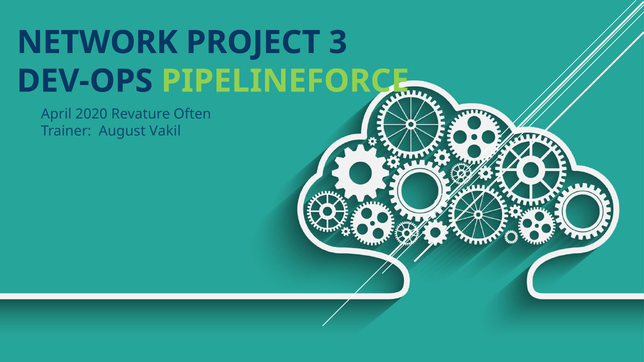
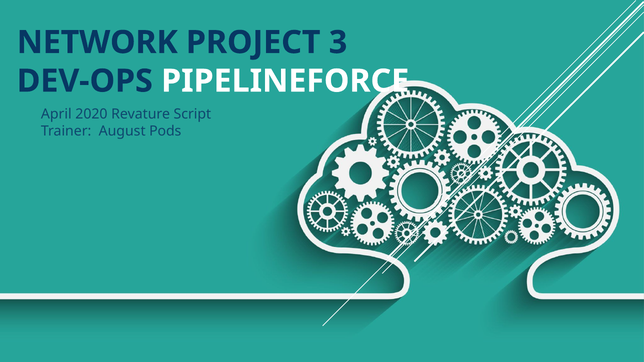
PIPELINEFORCE colour: light green -> white (285, 81)
Often: Often -> Script (192, 114)
Vakil: Vakil -> Pods (165, 131)
